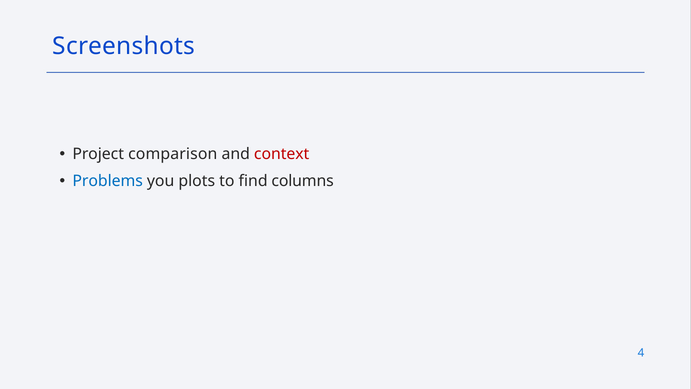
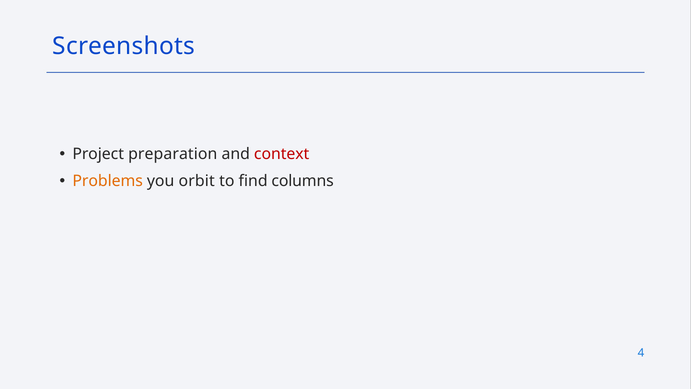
comparison: comparison -> preparation (173, 154)
Problems colour: blue -> orange (108, 181)
plots: plots -> orbit (197, 181)
